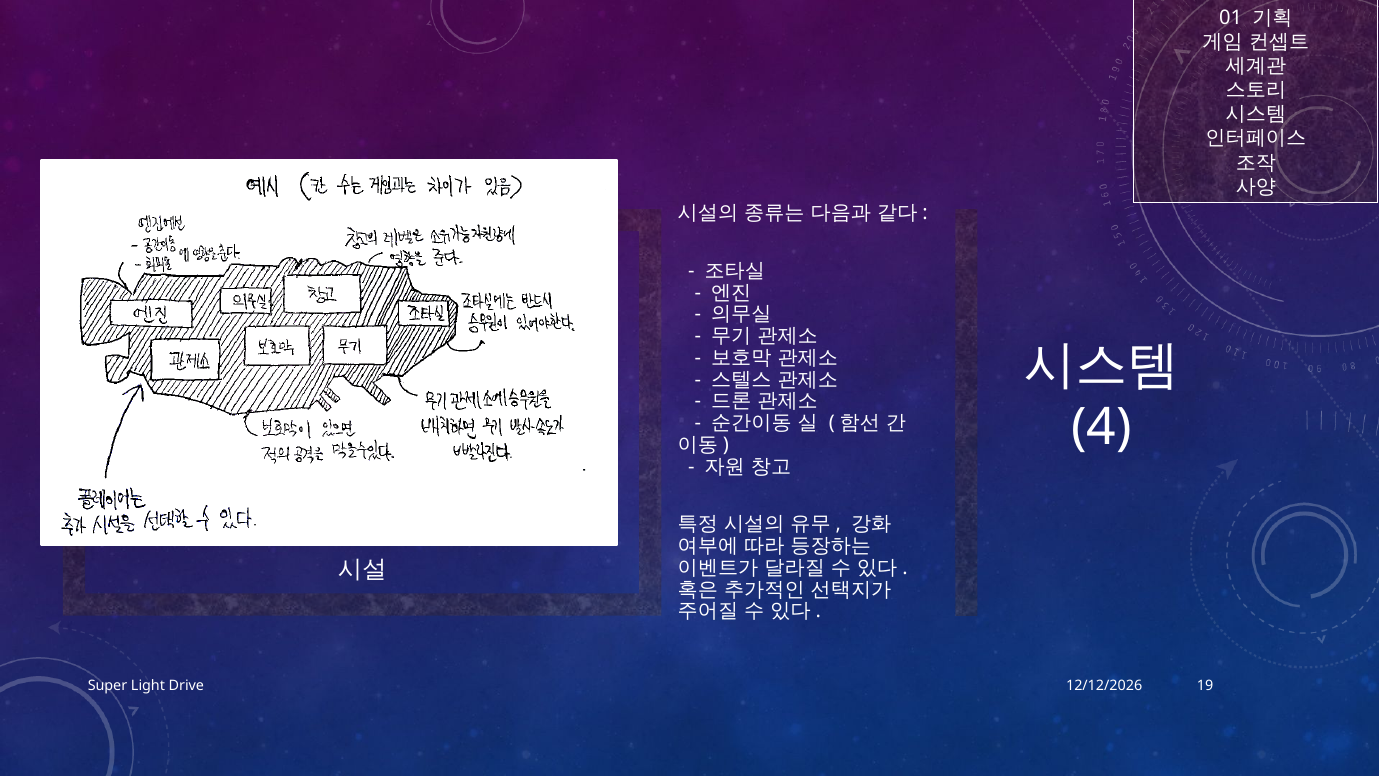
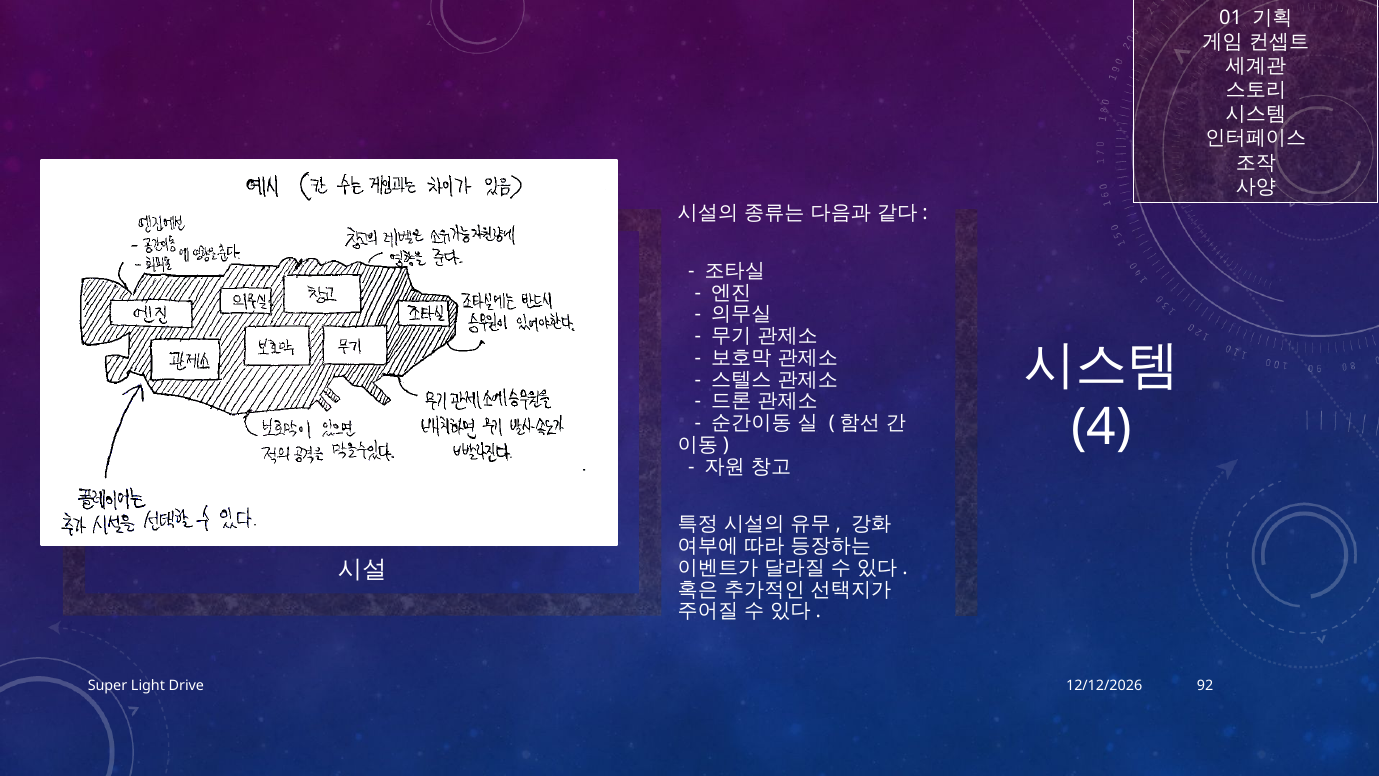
19: 19 -> 92 (1205, 685)
